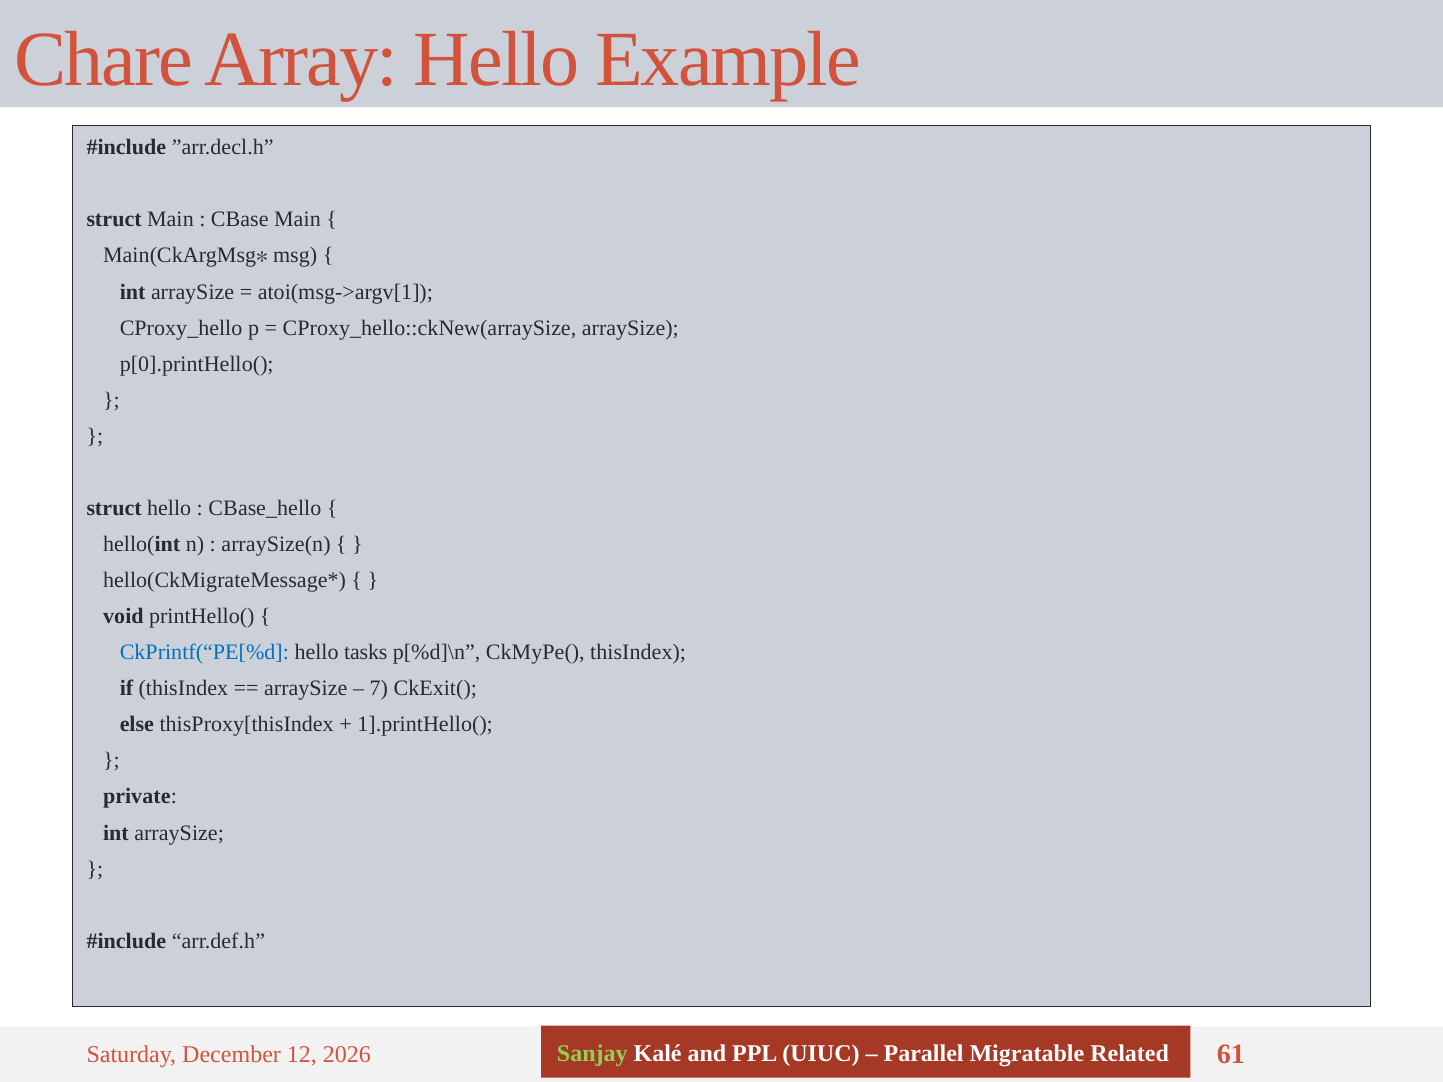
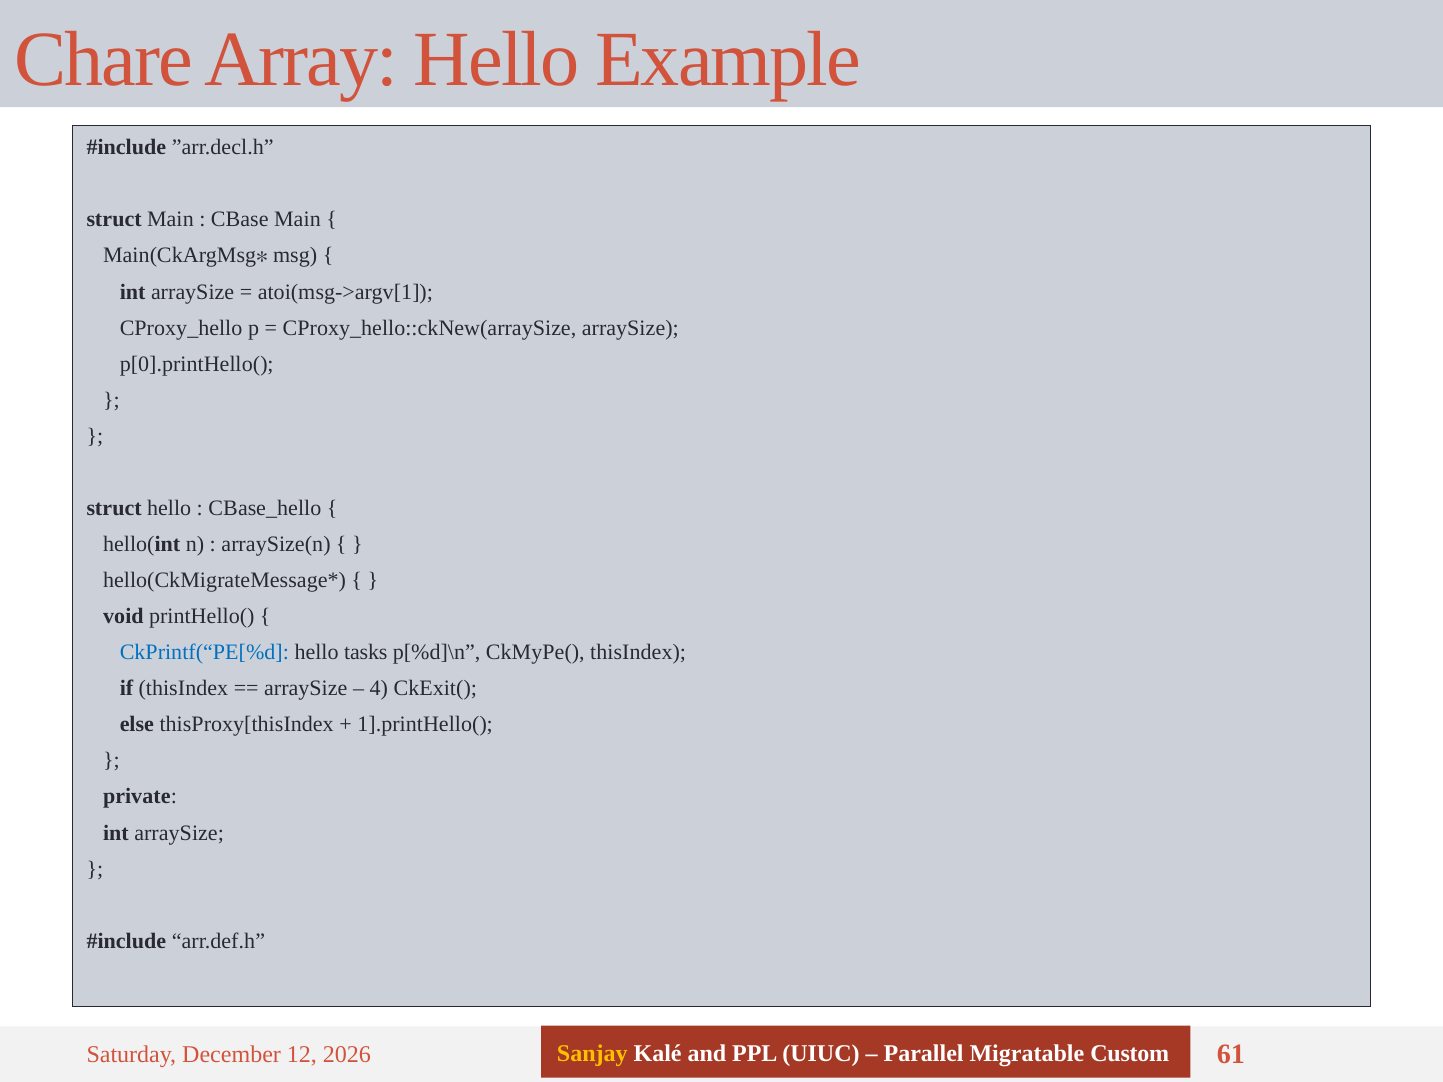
7: 7 -> 4 (379, 689)
Sanjay colour: light green -> yellow (592, 1053)
Related: Related -> Custom (1130, 1053)
